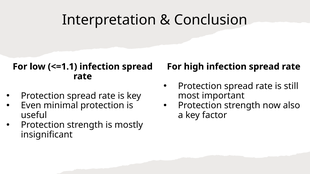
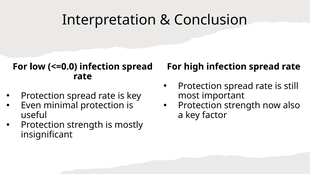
<=1.1: <=1.1 -> <=0.0 (62, 67)
